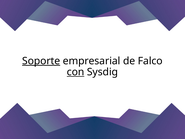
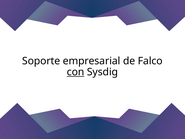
Soporte underline: present -> none (41, 61)
